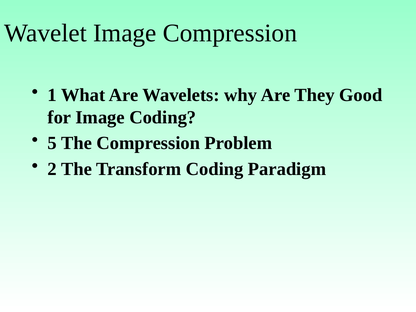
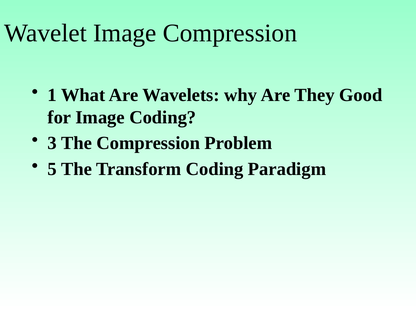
5: 5 -> 3 (52, 143)
2: 2 -> 5 (52, 169)
